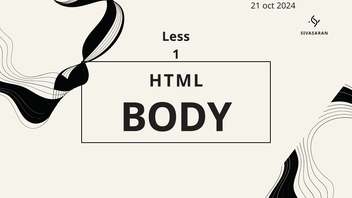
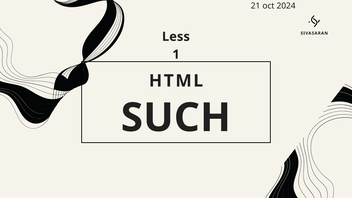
BODY: BODY -> SUCH (176, 118)
